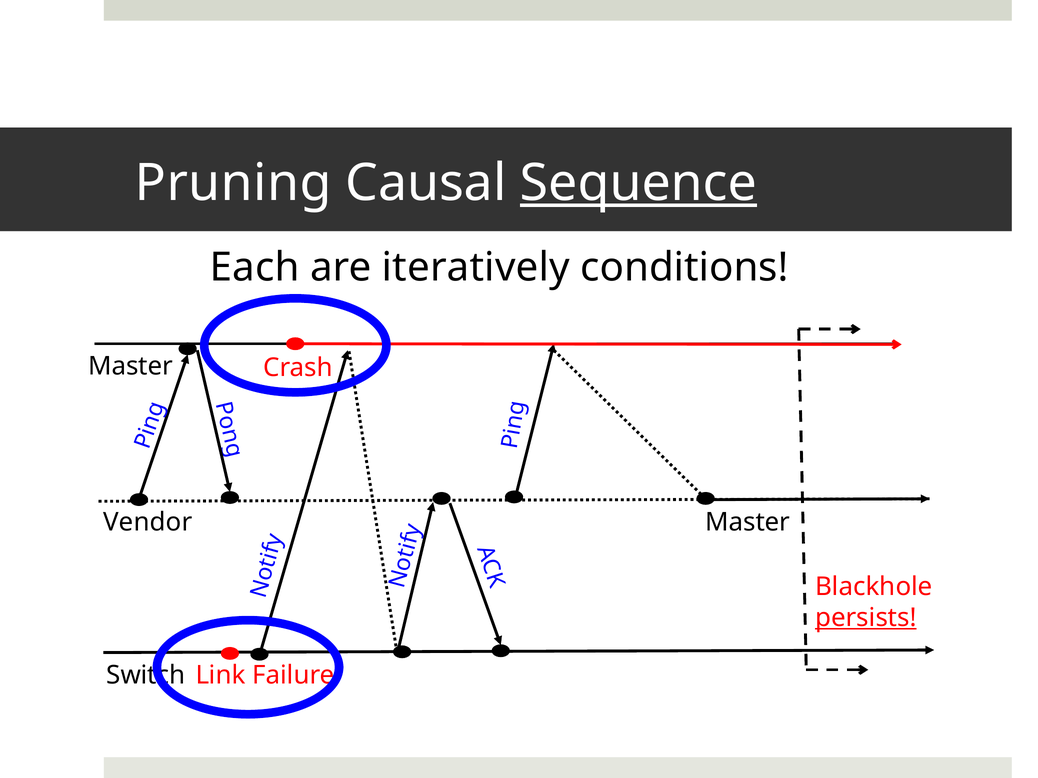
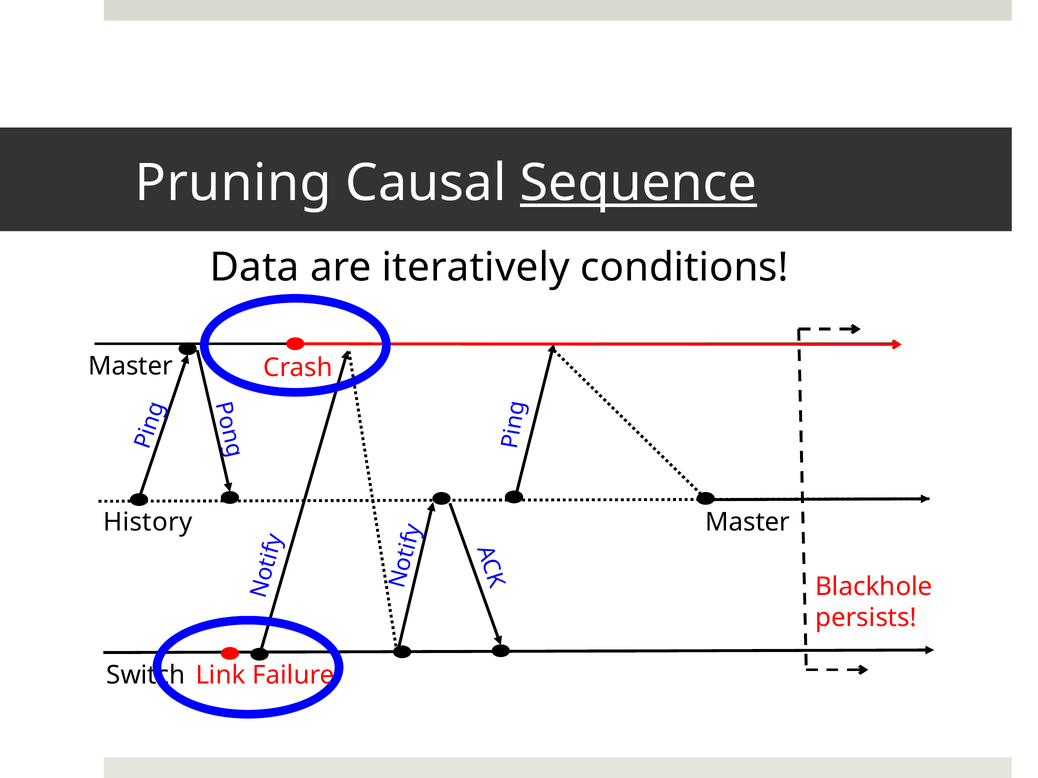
Each: Each -> Data (255, 268)
Vendor: Vendor -> History (148, 522)
persists underline: present -> none (866, 618)
